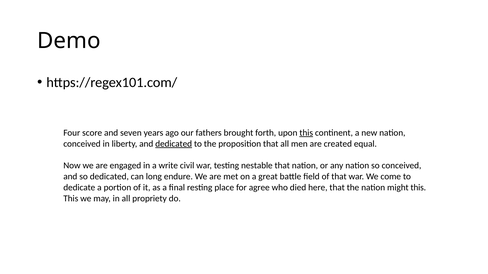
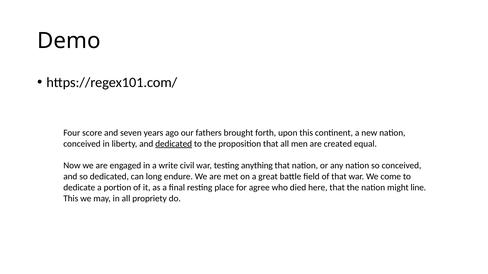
this underline: present -> none (306, 133)
nestable: nestable -> anything (257, 166)
might this: this -> line (418, 188)
